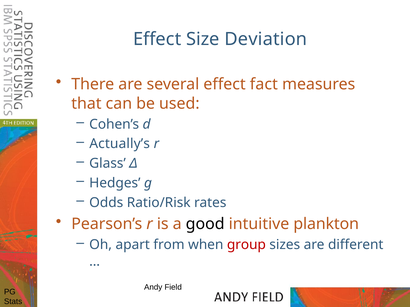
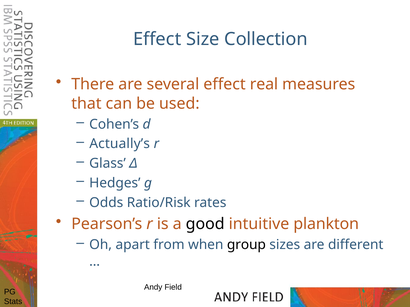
Deviation: Deviation -> Collection (266, 39)
fact: fact -> real (264, 84)
group colour: red -> black (246, 245)
